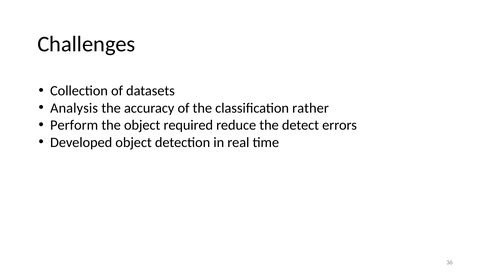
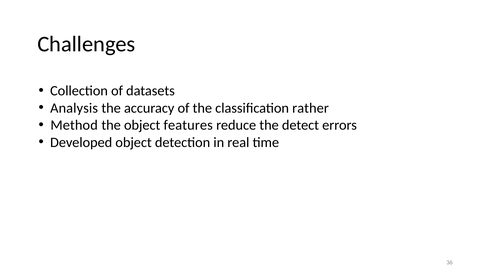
Perform: Perform -> Method (74, 125)
required: required -> features (188, 125)
